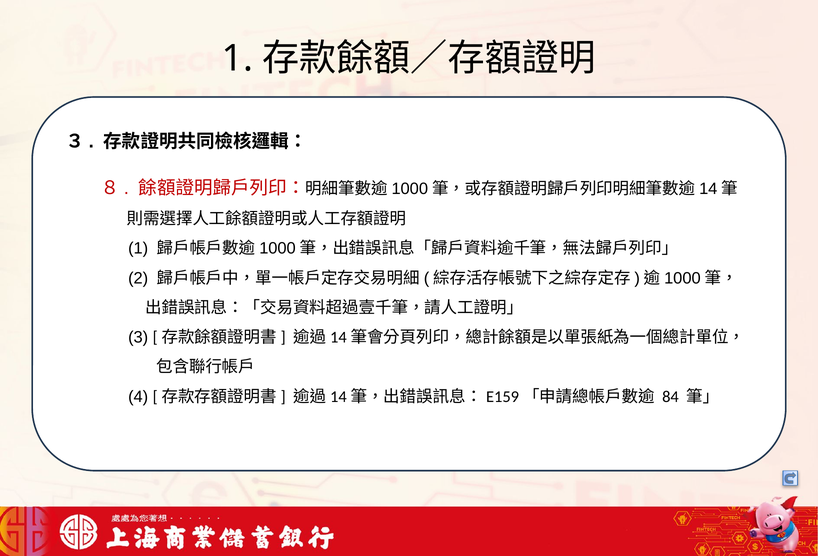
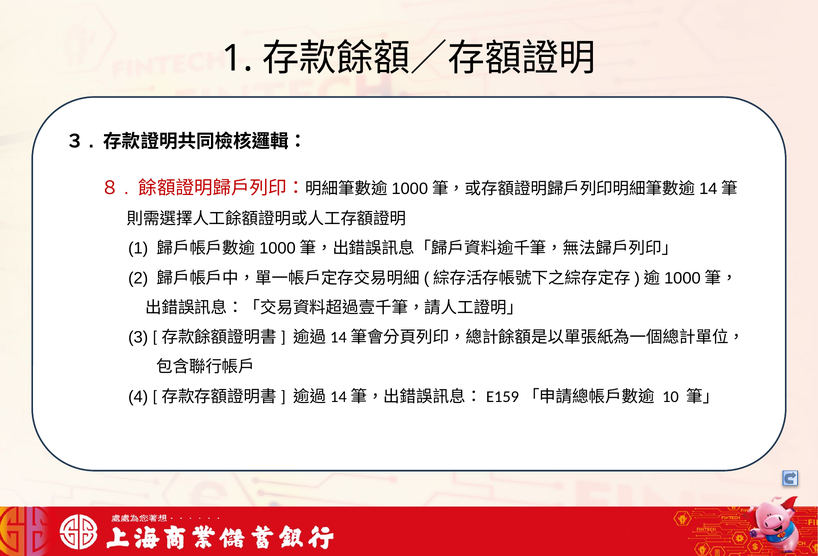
84: 84 -> 10 (671, 397)
